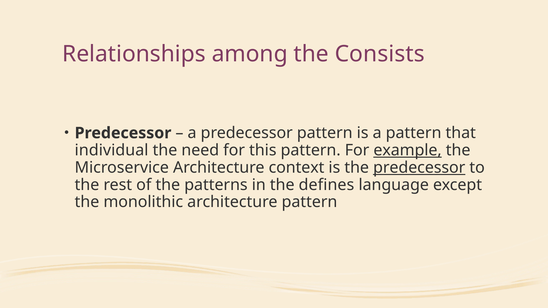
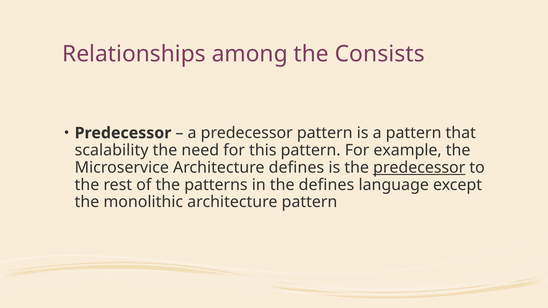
individual: individual -> scalability (112, 150)
example underline: present -> none (408, 150)
Architecture context: context -> defines (296, 168)
